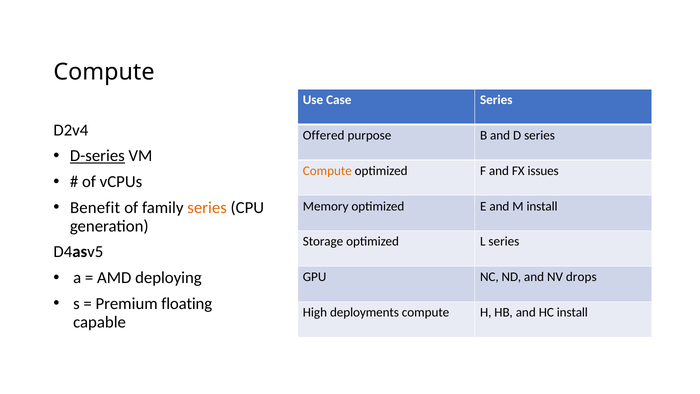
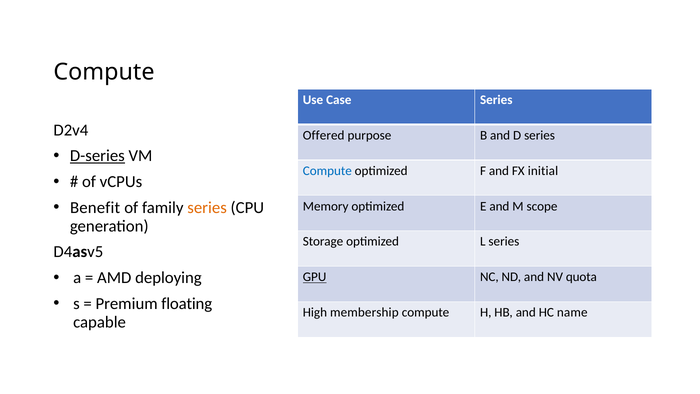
Compute colour: orange -> blue (327, 171)
issues: issues -> initial (543, 171)
M install: install -> scope (542, 206)
GPU underline: none -> present (315, 277)
drops: drops -> quota (581, 277)
deployments: deployments -> membership (364, 312)
HC install: install -> name (572, 312)
